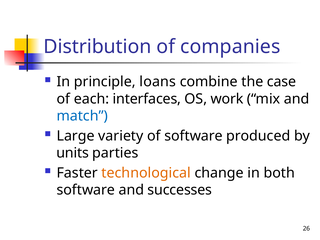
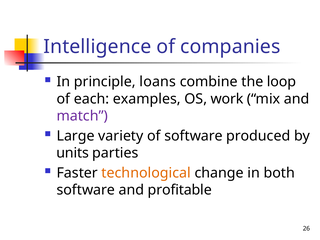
Distribution: Distribution -> Intelligence (97, 47)
case: case -> loop (281, 82)
interfaces: interfaces -> examples (147, 99)
match colour: blue -> purple (82, 116)
successes: successes -> profitable (180, 190)
